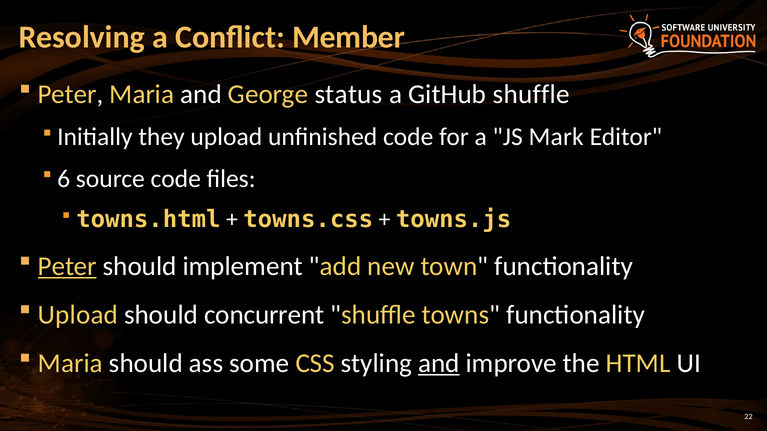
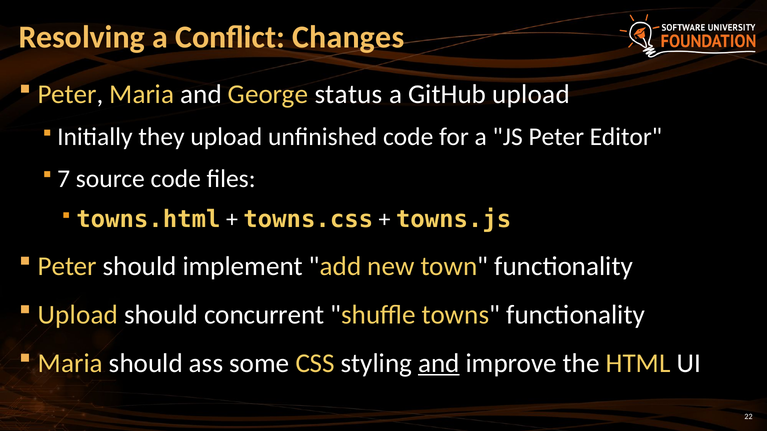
Member: Member -> Changes (348, 37)
GitHub shuffle: shuffle -> upload (531, 95)
JS Mark: Mark -> Peter (556, 137)
6: 6 -> 7 (64, 179)
Peter underline: present -> none (67, 267)
